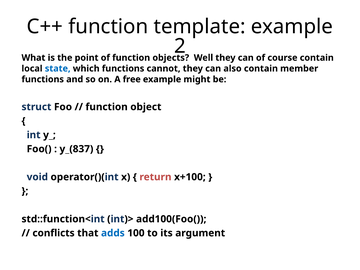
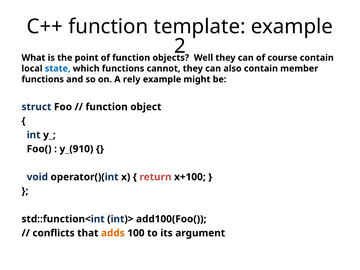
free: free -> rely (132, 79)
y_(837: y_(837 -> y_(910 (76, 149)
adds colour: blue -> orange (113, 233)
